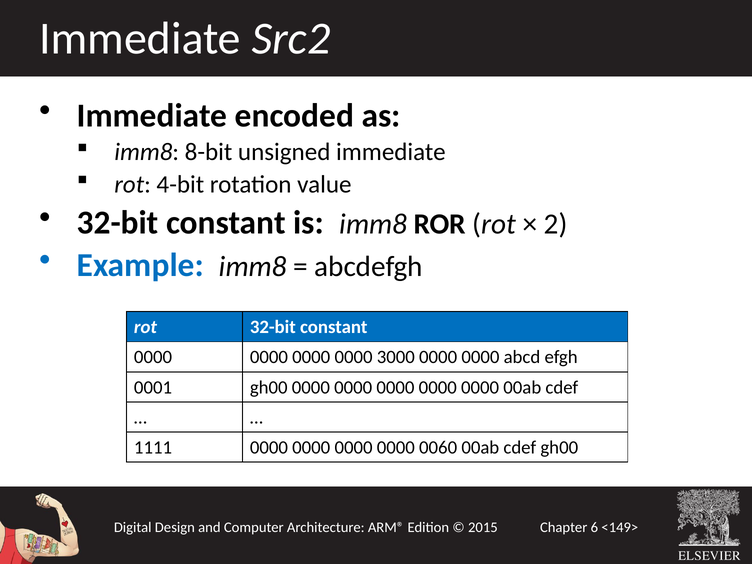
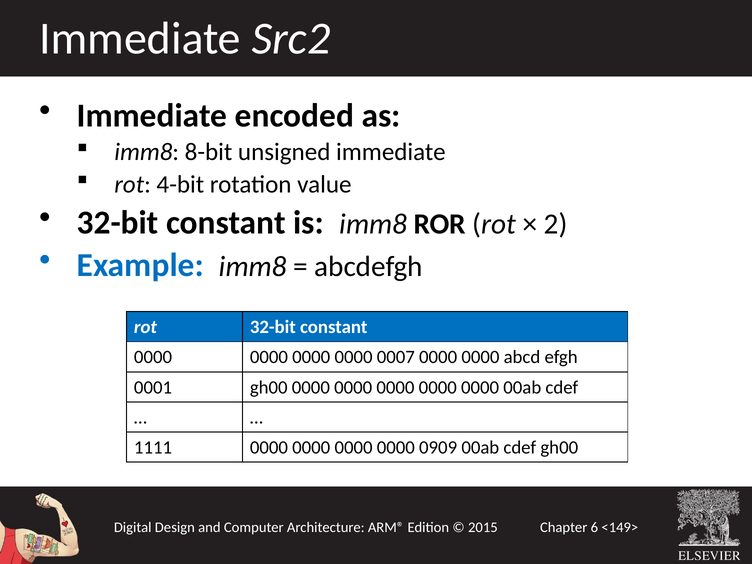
3000: 3000 -> 0007 (396, 357)
0060: 0060 -> 0909 (438, 448)
